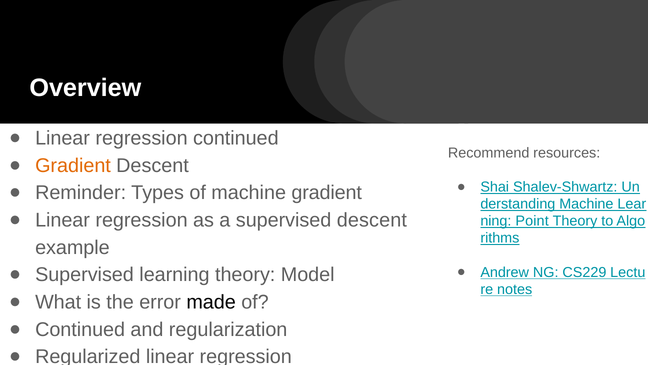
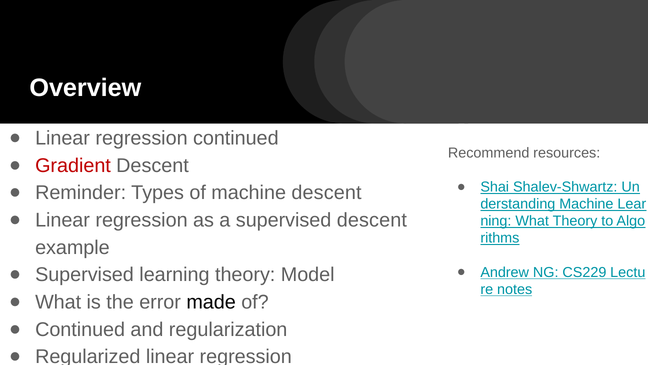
Gradient colour: orange -> red (73, 165)
machine gradient: gradient -> descent (326, 193)
Point: Point -> What (532, 221)
